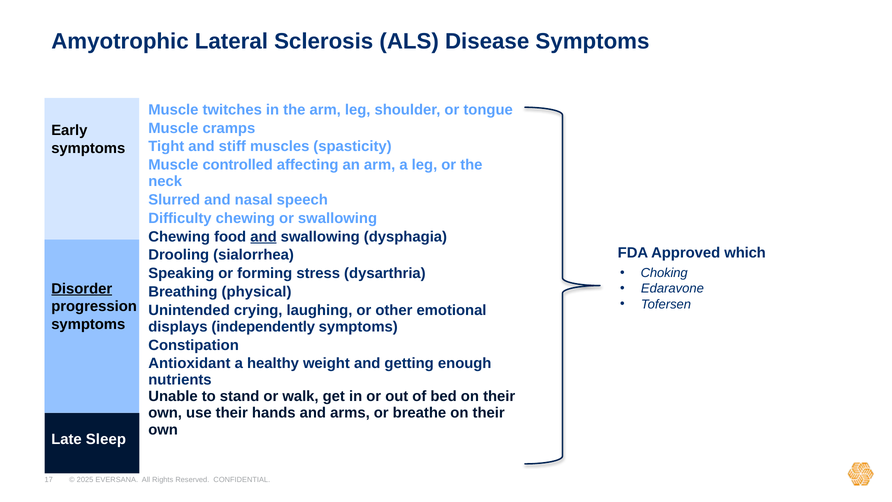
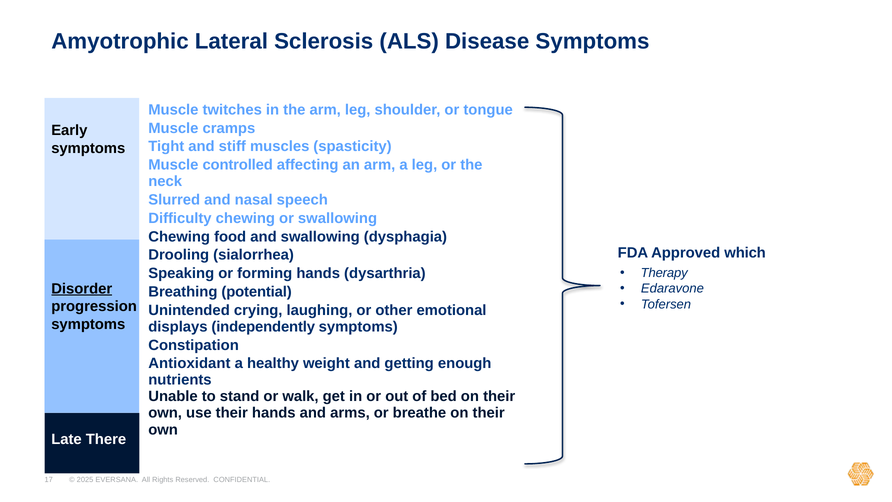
and underline: present -> none (264, 237)
Choking: Choking -> Therapy (664, 273)
forming stress: stress -> hands (318, 273)
physical: physical -> potential (257, 292)
Sleep: Sleep -> There (106, 439)
